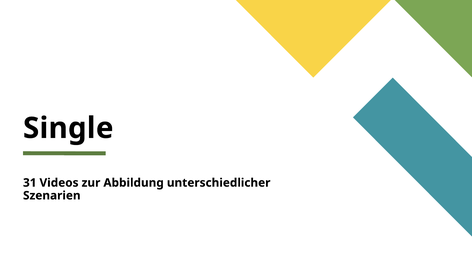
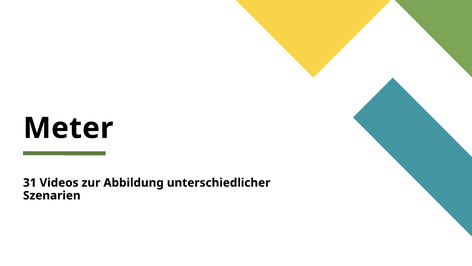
Single: Single -> Meter (68, 128)
